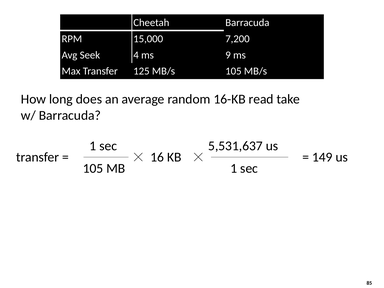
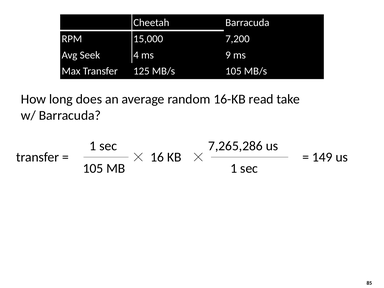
5,531,637: 5,531,637 -> 7,265,286 (235, 146)
